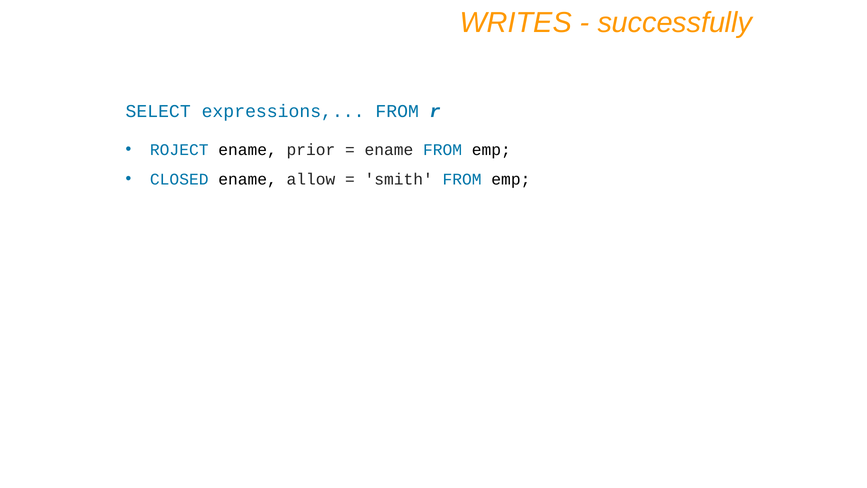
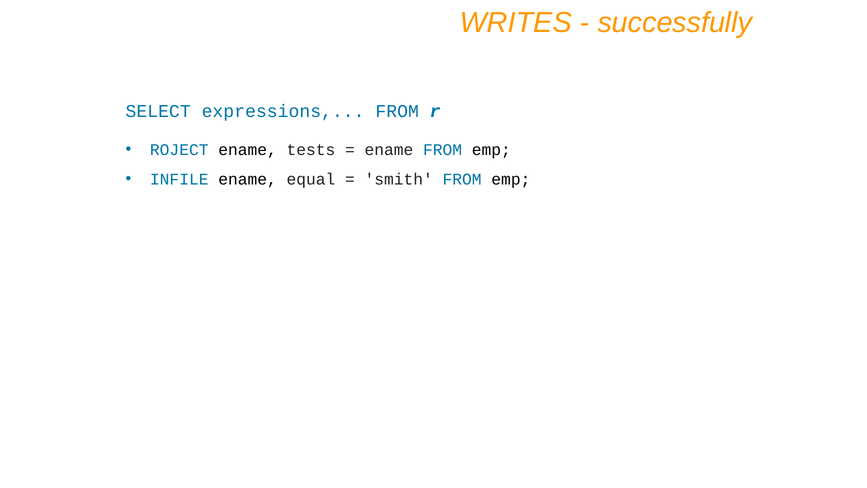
prior: prior -> tests (311, 150)
CLOSED: CLOSED -> INFILE (179, 179)
allow: allow -> equal (311, 179)
